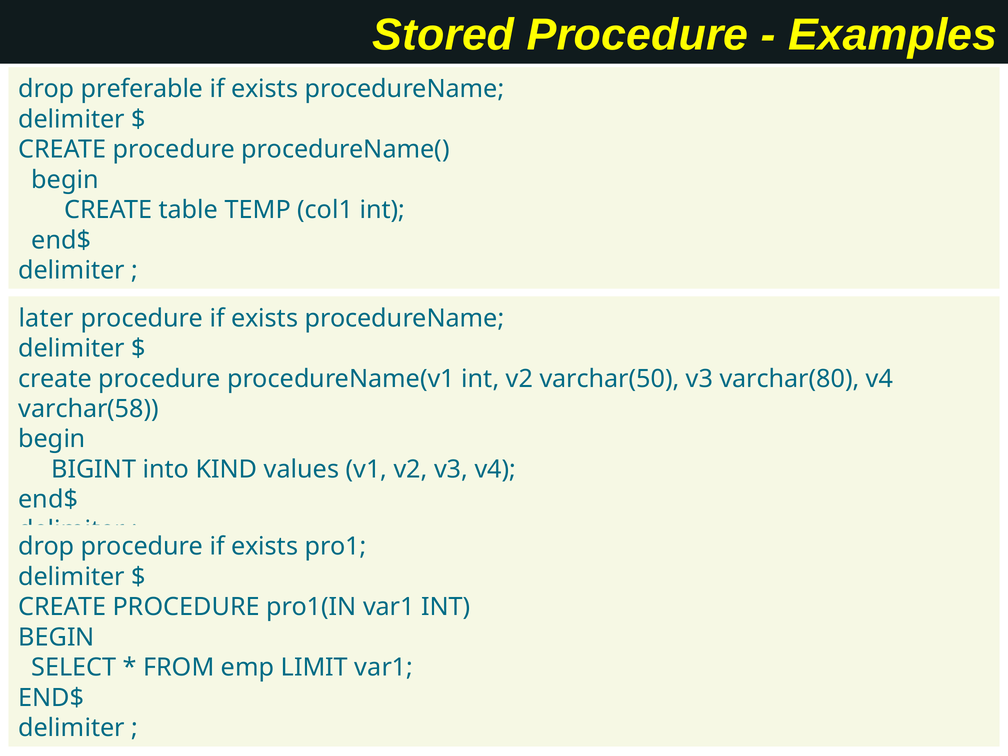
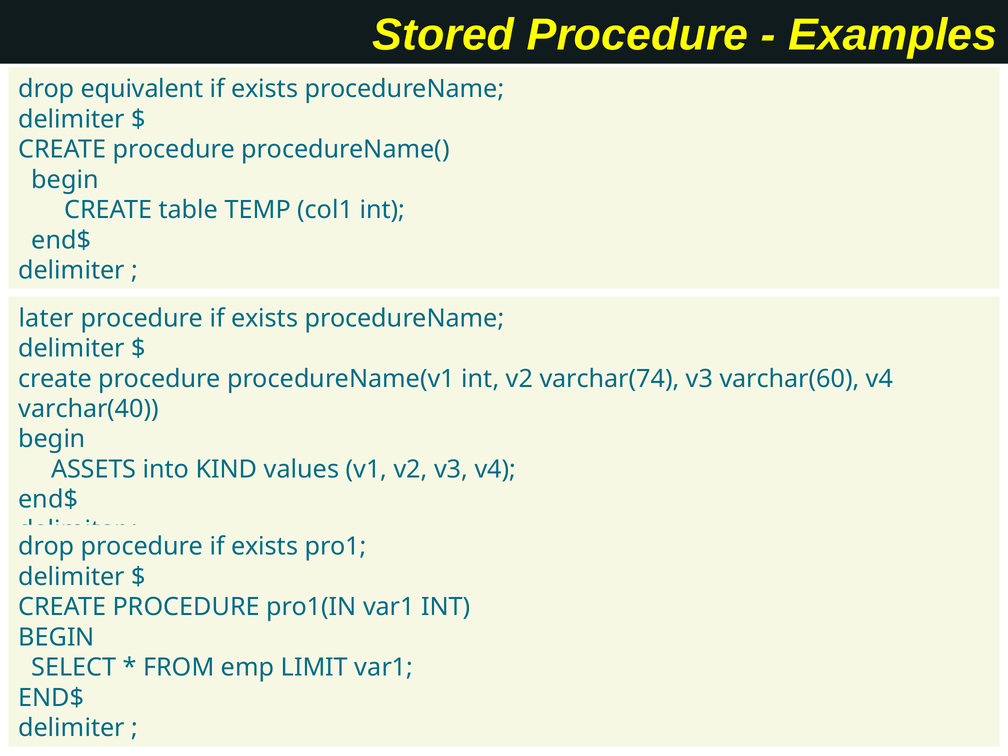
preferable: preferable -> equivalent (142, 89)
varchar(50: varchar(50 -> varchar(74 (609, 379)
varchar(80: varchar(80 -> varchar(60 (789, 379)
varchar(58: varchar(58 -> varchar(40 (89, 409)
BIGINT: BIGINT -> ASSETS (94, 469)
